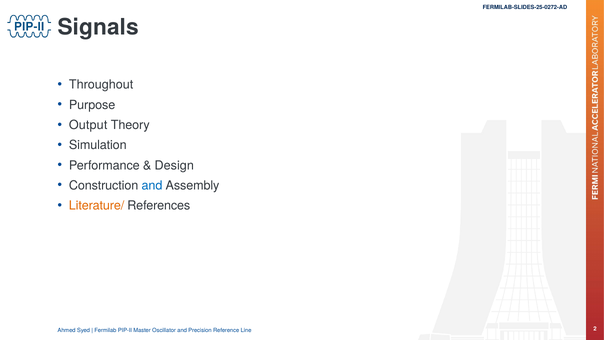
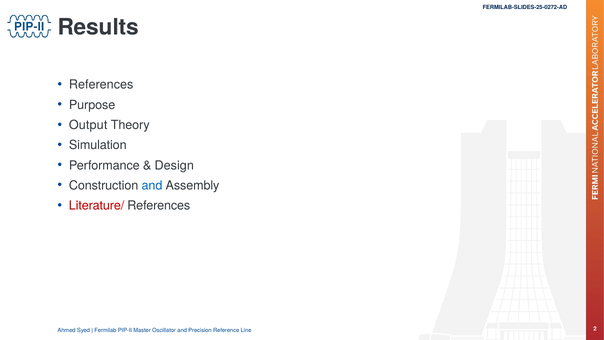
Signals: Signals -> Results (98, 27)
Throughout: Throughout -> References (101, 85)
Literature/ colour: orange -> red (97, 206)
